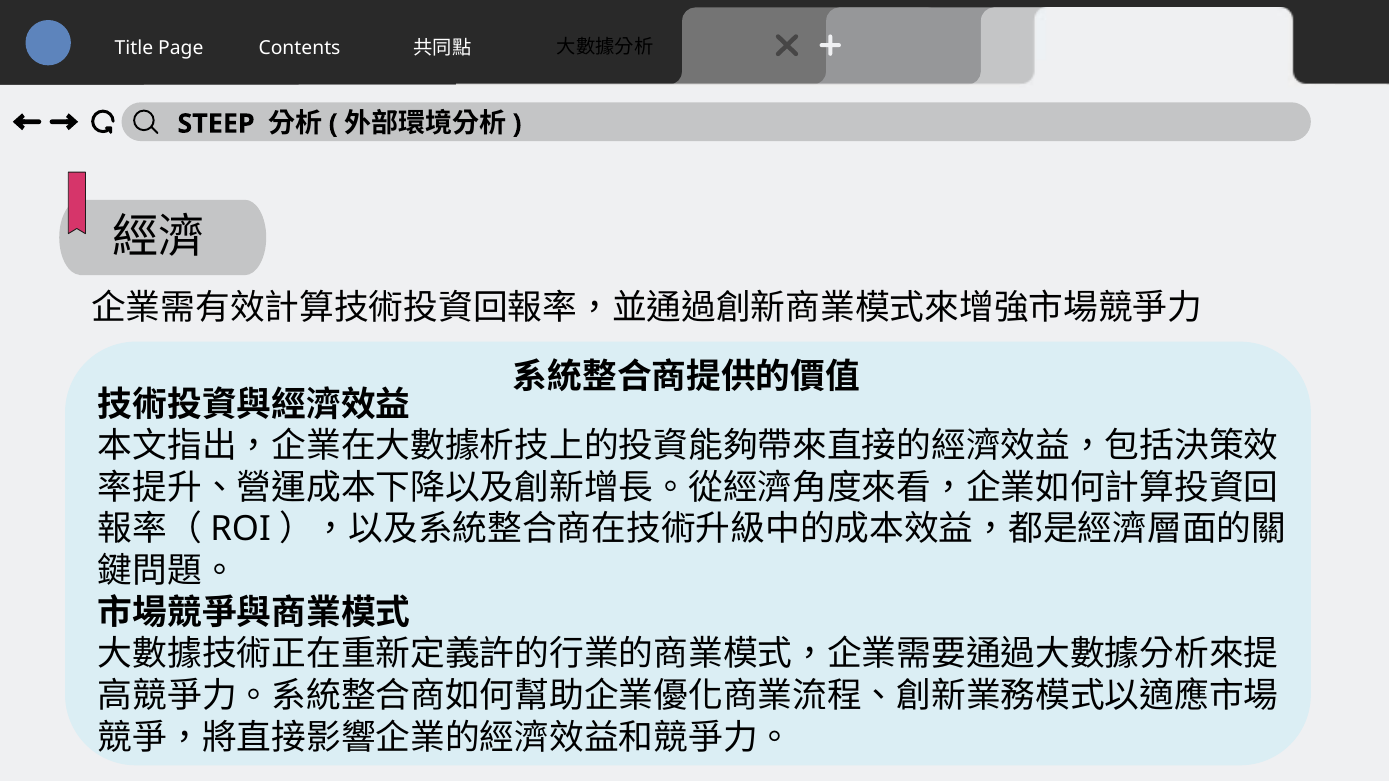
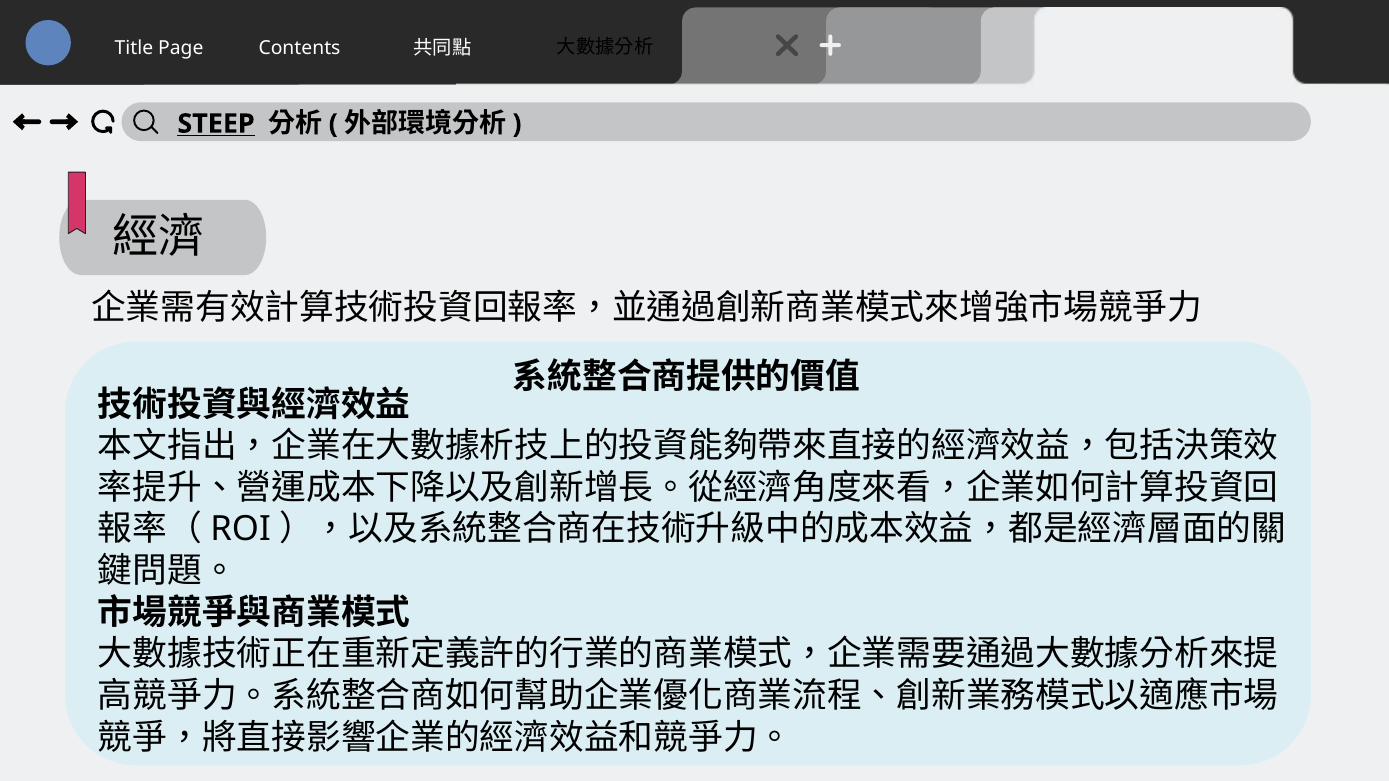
STEEP underline: none -> present (216, 124)
